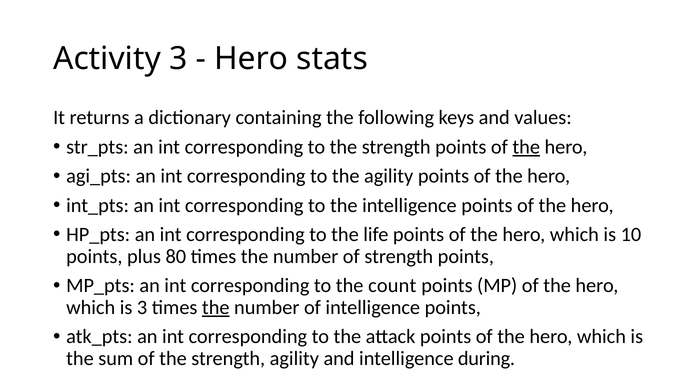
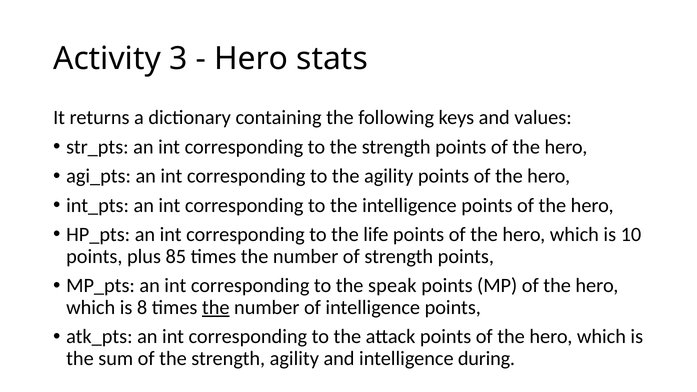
the underline: present -> none (526, 147)
80: 80 -> 85 (176, 256)
count: count -> speak (392, 286)
is 3: 3 -> 8 (142, 308)
